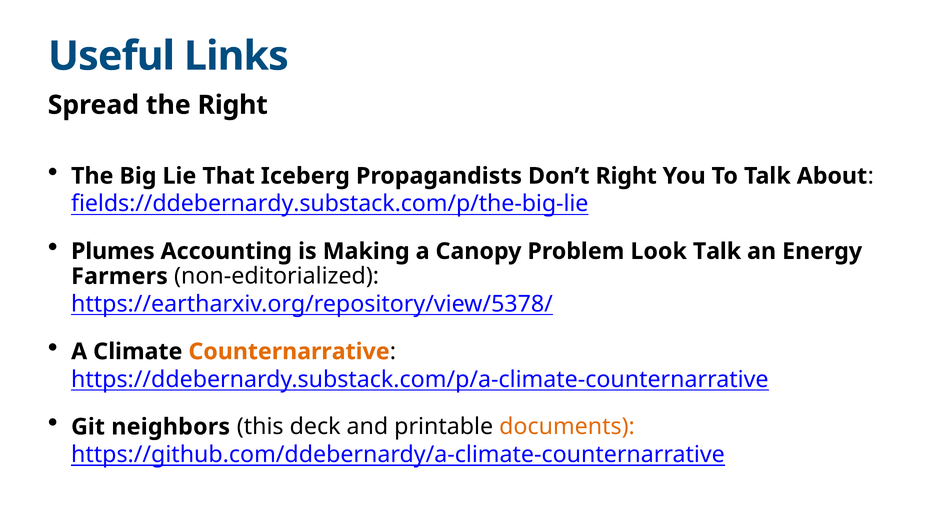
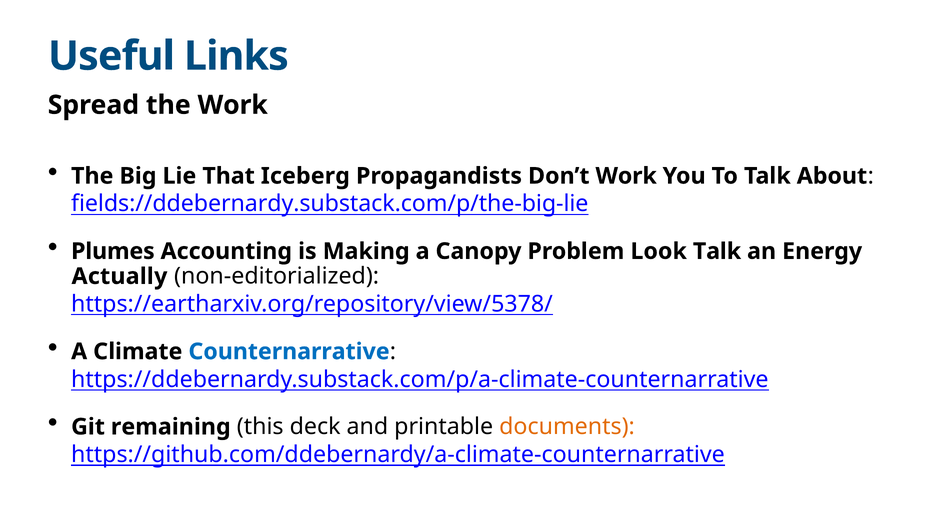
the Right: Right -> Work (233, 105)
Don’t Right: Right -> Work (626, 176)
Farmers: Farmers -> Actually (119, 277)
Counternarrative colour: orange -> blue (289, 352)
neighbors: neighbors -> remaining (171, 427)
